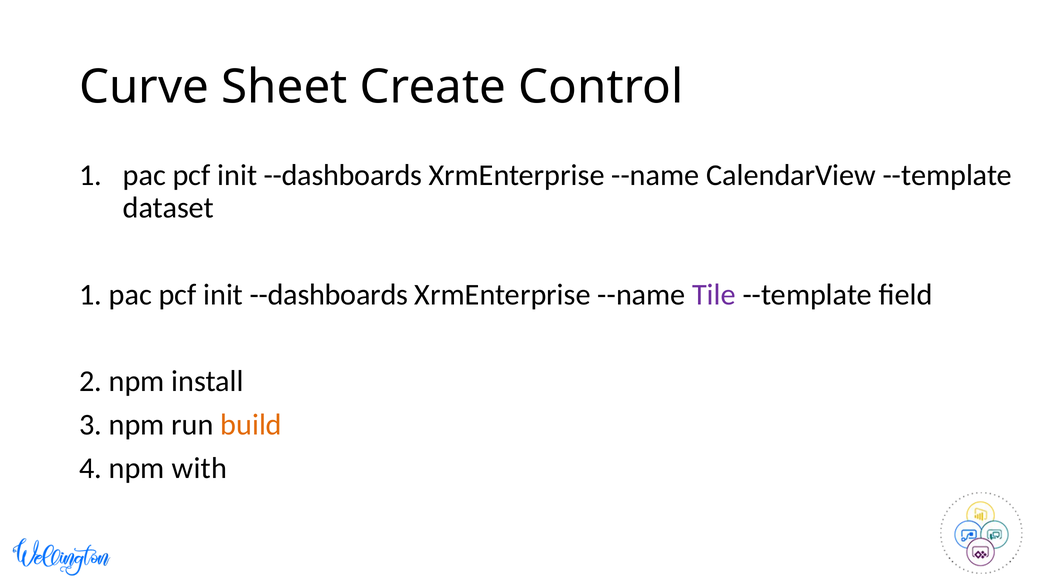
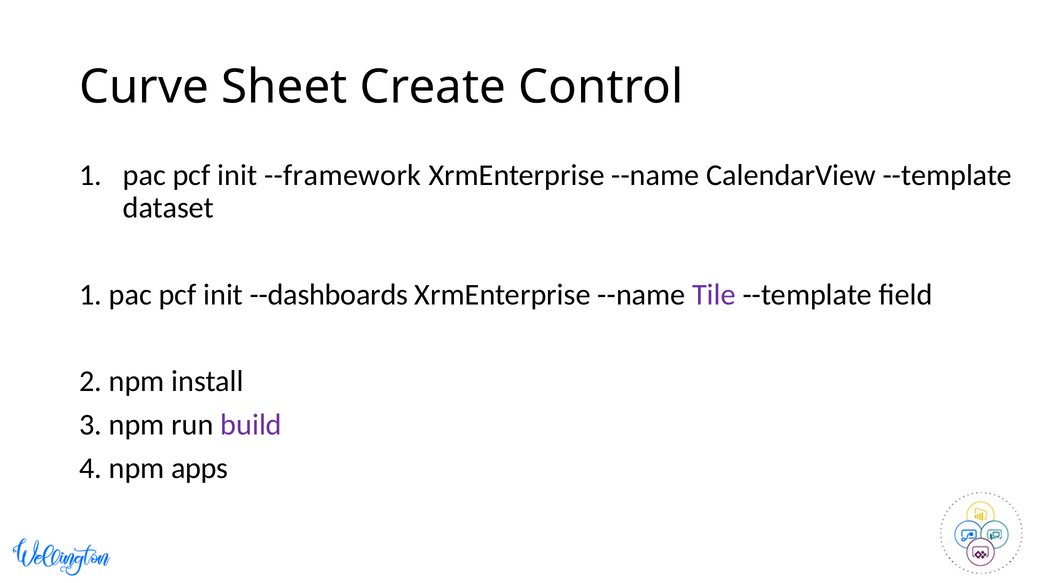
--dashboards: --dashboards -> --framework (343, 175)
build colour: orange -> purple (251, 425)
with: with -> apps (200, 468)
